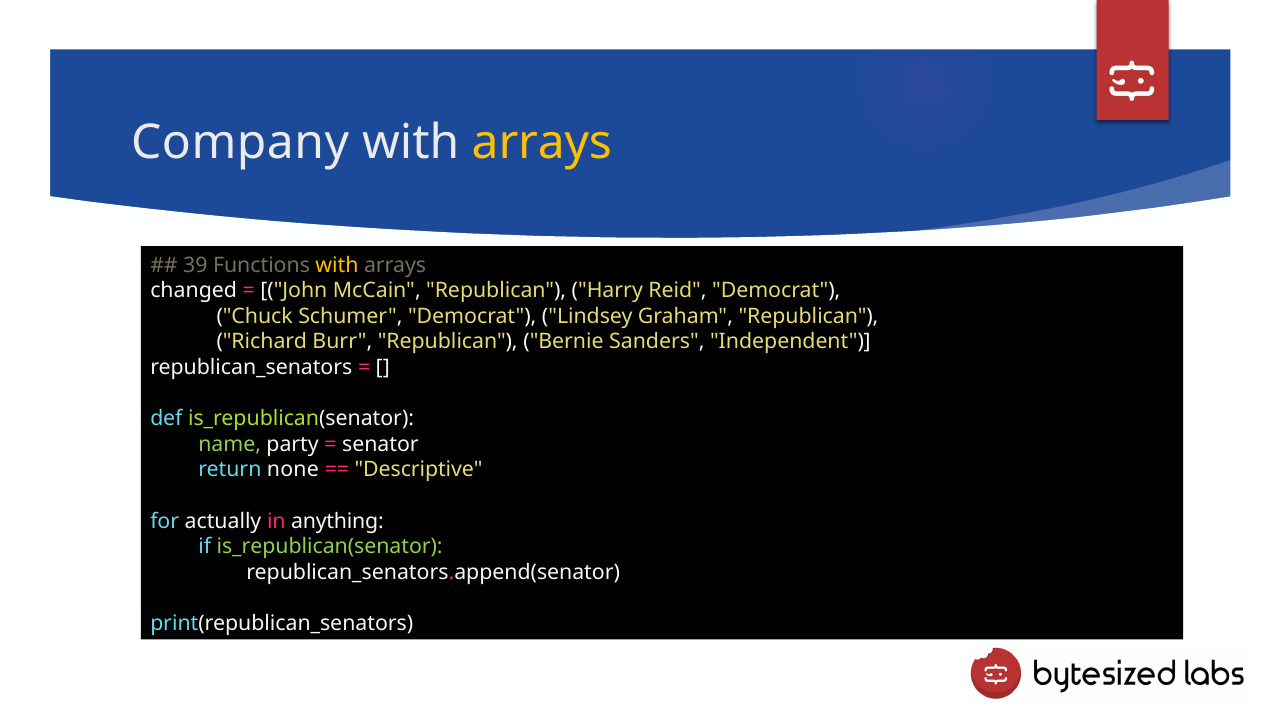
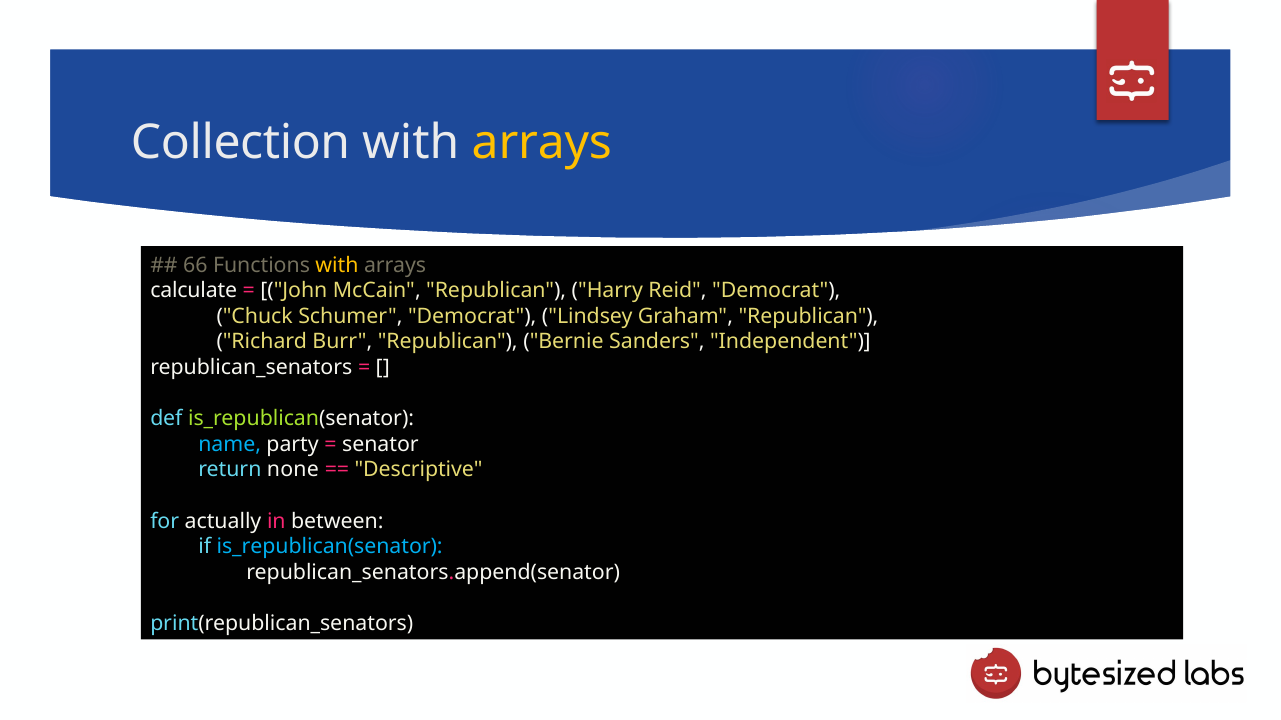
Company: Company -> Collection (241, 143)
39: 39 -> 66 (195, 265)
changed: changed -> calculate (194, 291)
name colour: light green -> light blue (230, 445)
anything: anything -> between (337, 521)
is_republican(senator colour: light green -> light blue (330, 547)
